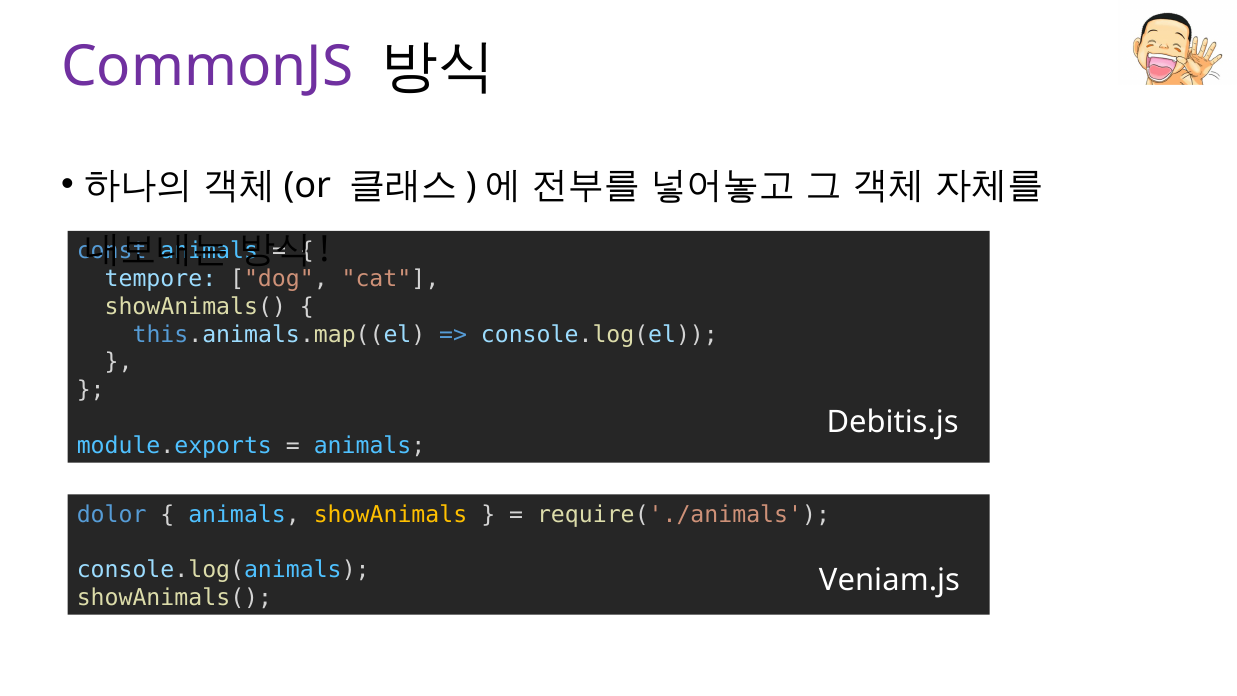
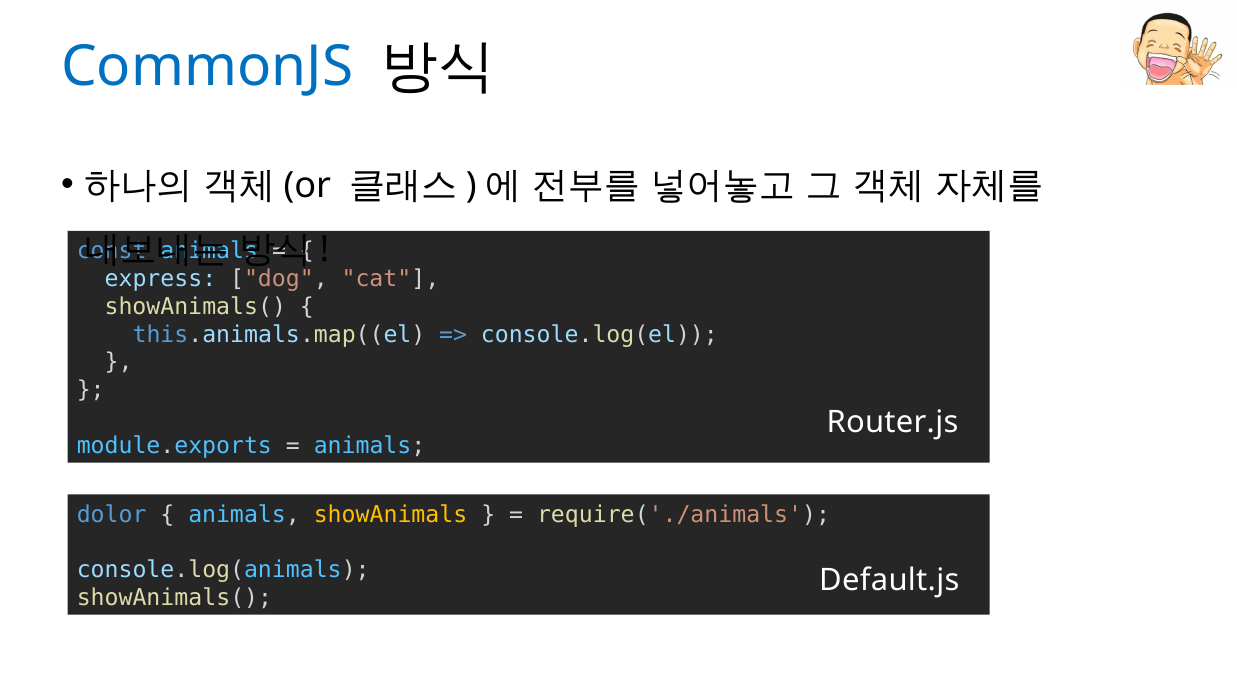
CommonJS colour: purple -> blue (207, 67)
tempore: tempore -> express (160, 279)
Debitis.js: Debitis.js -> Router.js (892, 422)
Veniam.js: Veniam.js -> Default.js (889, 580)
